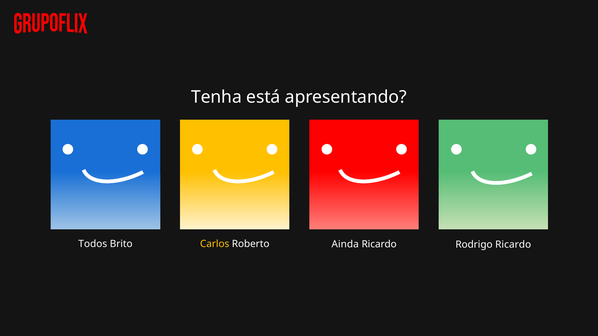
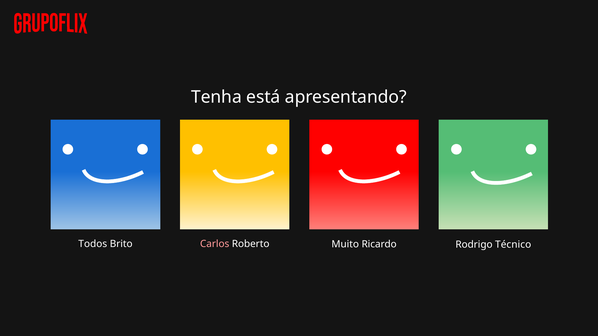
Carlos colour: yellow -> pink (215, 244)
Ainda: Ainda -> Muito (345, 245)
Rodrigo Ricardo: Ricardo -> Técnico (513, 245)
